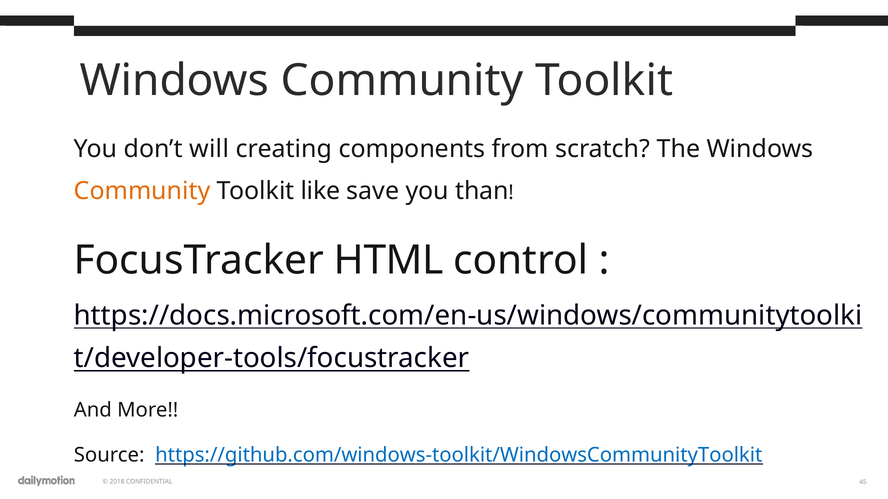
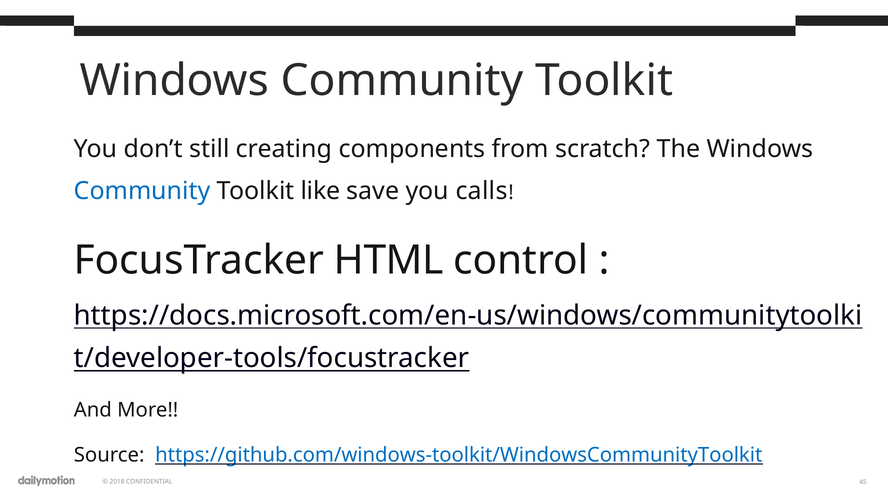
will: will -> still (209, 149)
Community colour: orange -> blue (142, 191)
than: than -> calls (482, 191)
